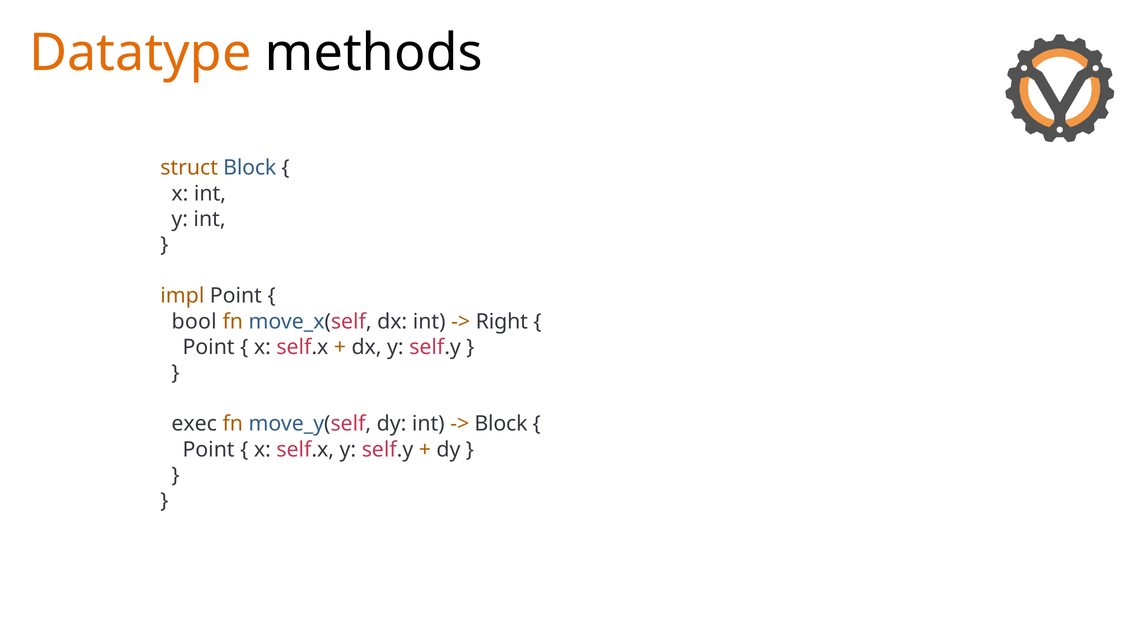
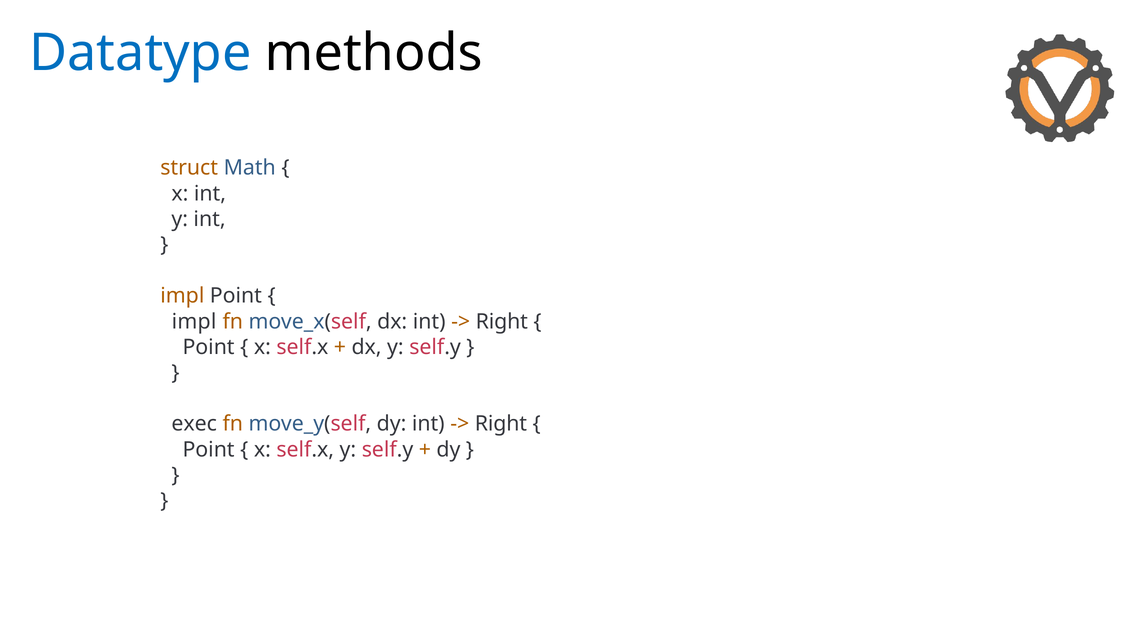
Datatype colour: orange -> blue (140, 53)
struct Block: Block -> Math (250, 168)
bool: bool -> impl (194, 322)
Block: Block -> Right (501, 424)
